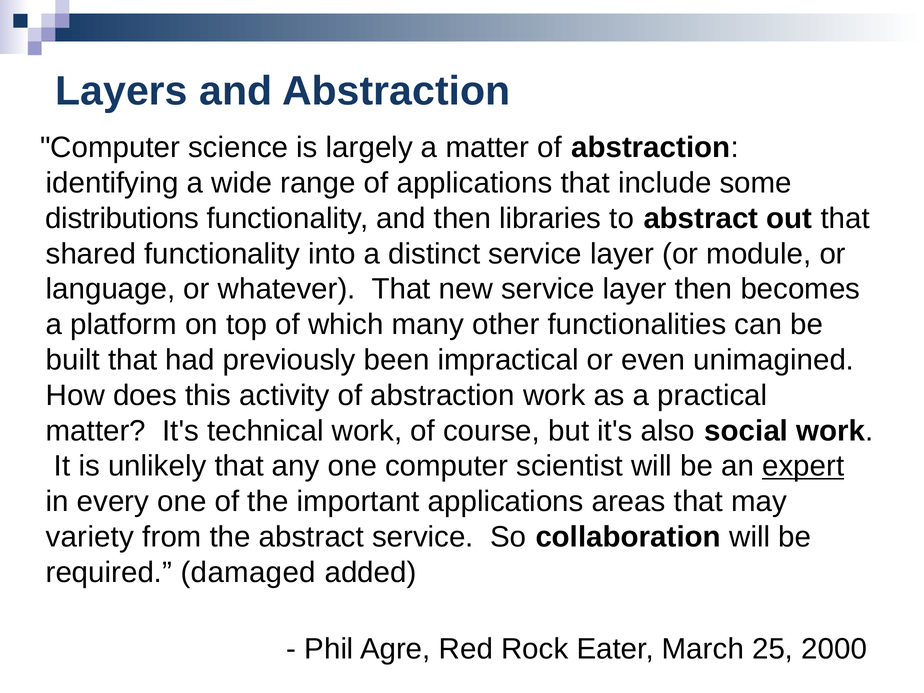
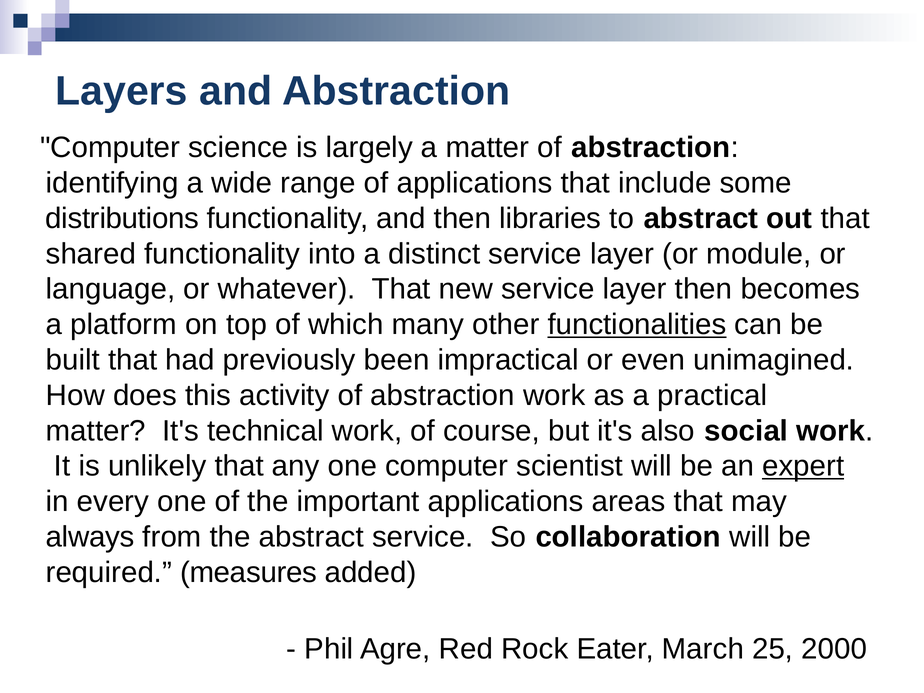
functionalities underline: none -> present (637, 325)
variety: variety -> always (90, 537)
damaged: damaged -> measures (249, 572)
